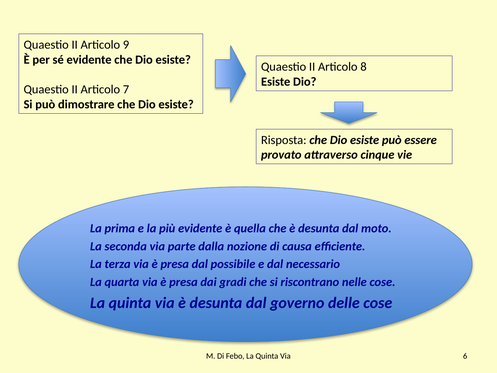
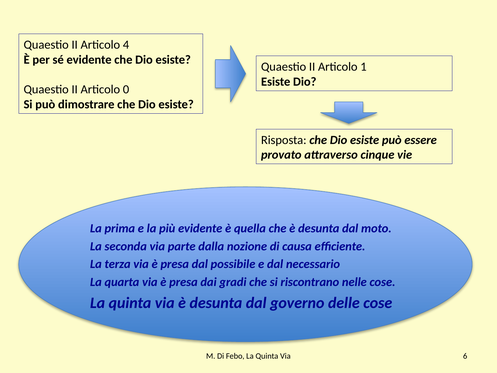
9: 9 -> 4 (126, 45)
8: 8 -> 1 (363, 67)
7: 7 -> 0 (126, 89)
